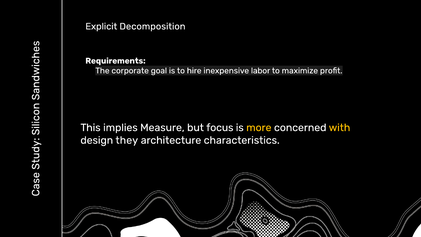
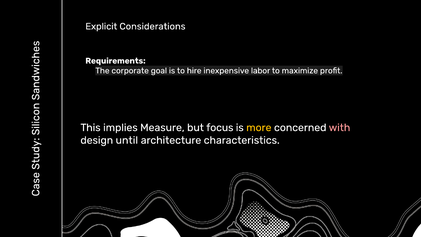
Decomposition: Decomposition -> Considerations (152, 26)
with colour: yellow -> pink (340, 128)
they: they -> until (127, 140)
